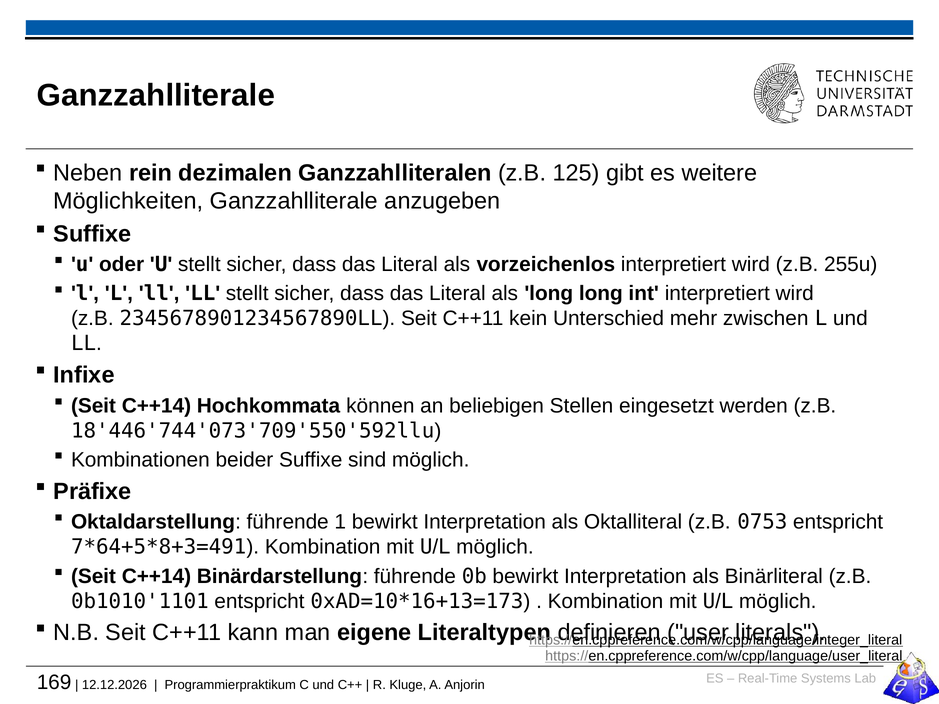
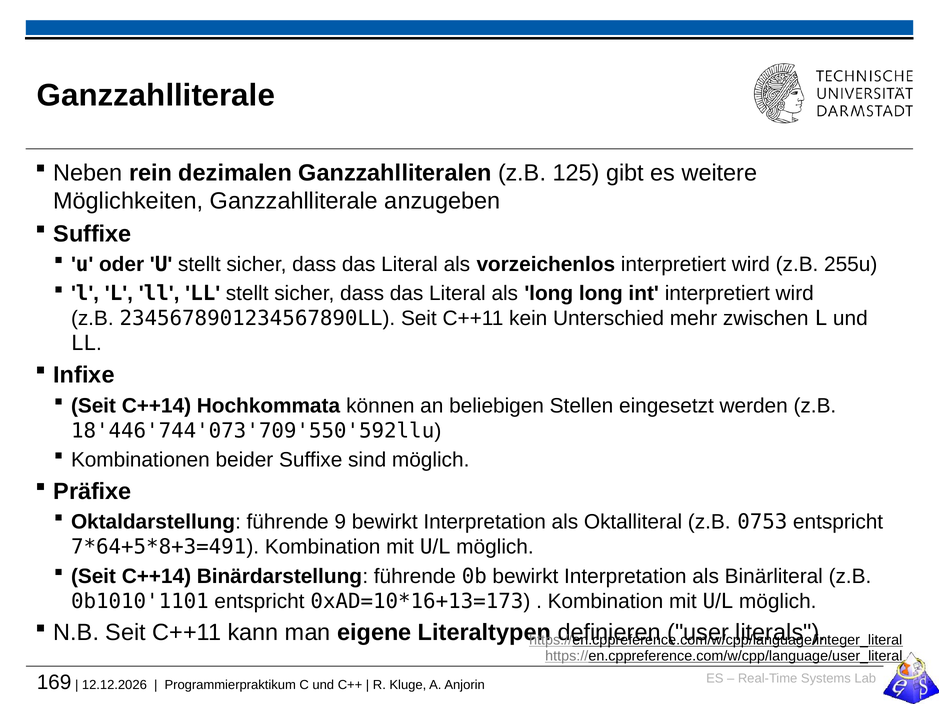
1: 1 -> 9 (340, 522)
